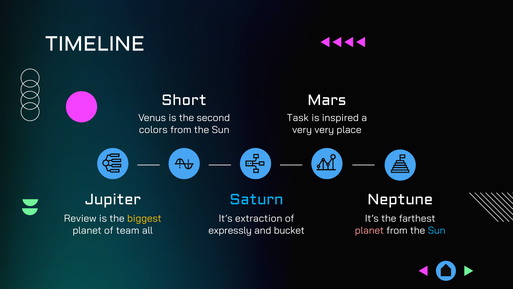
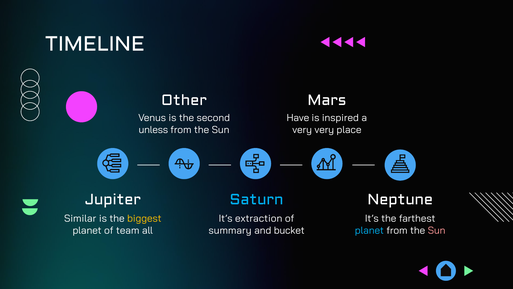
Short: Short -> Other (184, 100)
Task: Task -> Have (298, 118)
colors: colors -> unless (153, 130)
Review: Review -> Similar (80, 218)
expressly: expressly -> summary (230, 230)
planet colour: pink -> light blue (369, 230)
Sun colour: light blue -> pink (437, 230)
